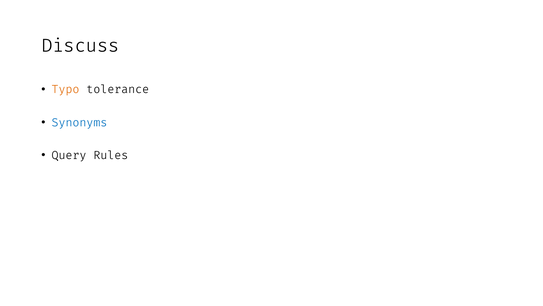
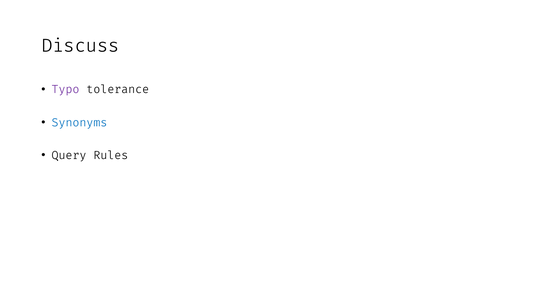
Typo colour: orange -> purple (66, 89)
